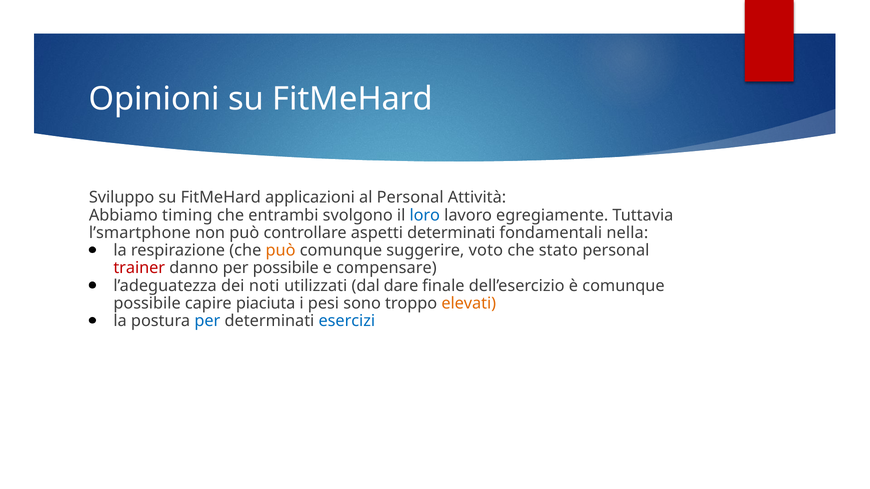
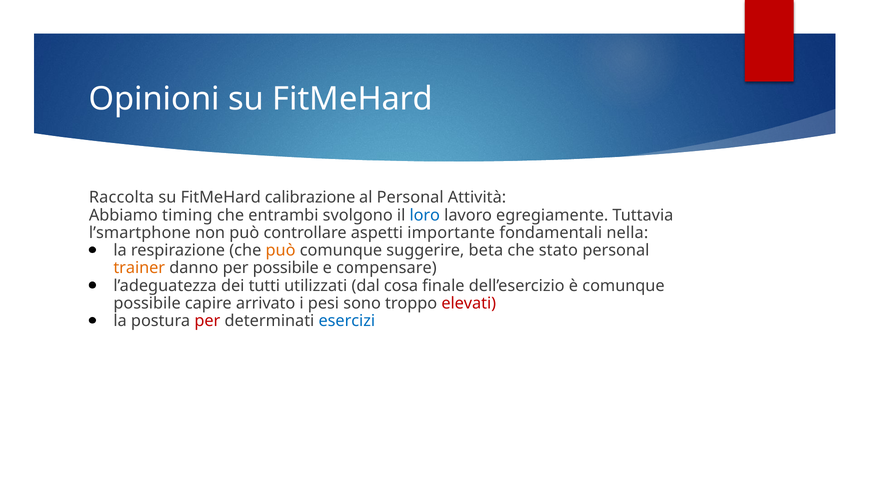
Sviluppo: Sviluppo -> Raccolta (122, 198)
applicazioni: applicazioni -> calibrazione (310, 198)
aspetti determinati: determinati -> importante (451, 233)
voto: voto -> beta (486, 251)
trainer colour: red -> orange (139, 268)
noti: noti -> tutti (264, 286)
dare: dare -> cosa (401, 286)
piaciuta: piaciuta -> arrivato (266, 303)
elevati colour: orange -> red (469, 303)
per colour: blue -> red (207, 321)
